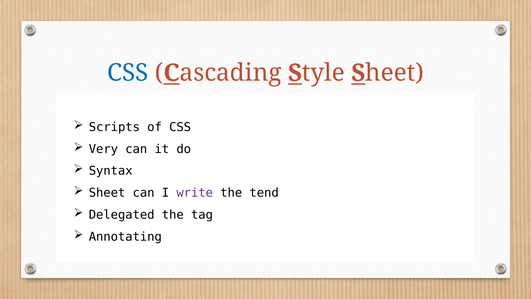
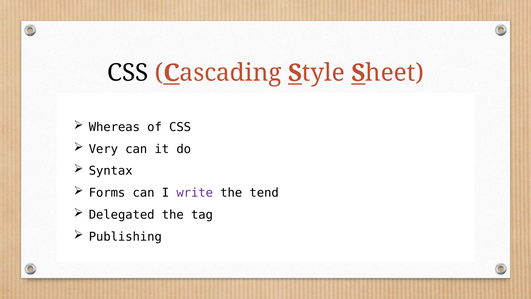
CSS colour: blue -> black (128, 73)
Scripts: Scripts -> Whereas (114, 127)
Sheet: Sheet -> Forms (107, 193)
Annotating: Annotating -> Publishing (125, 236)
